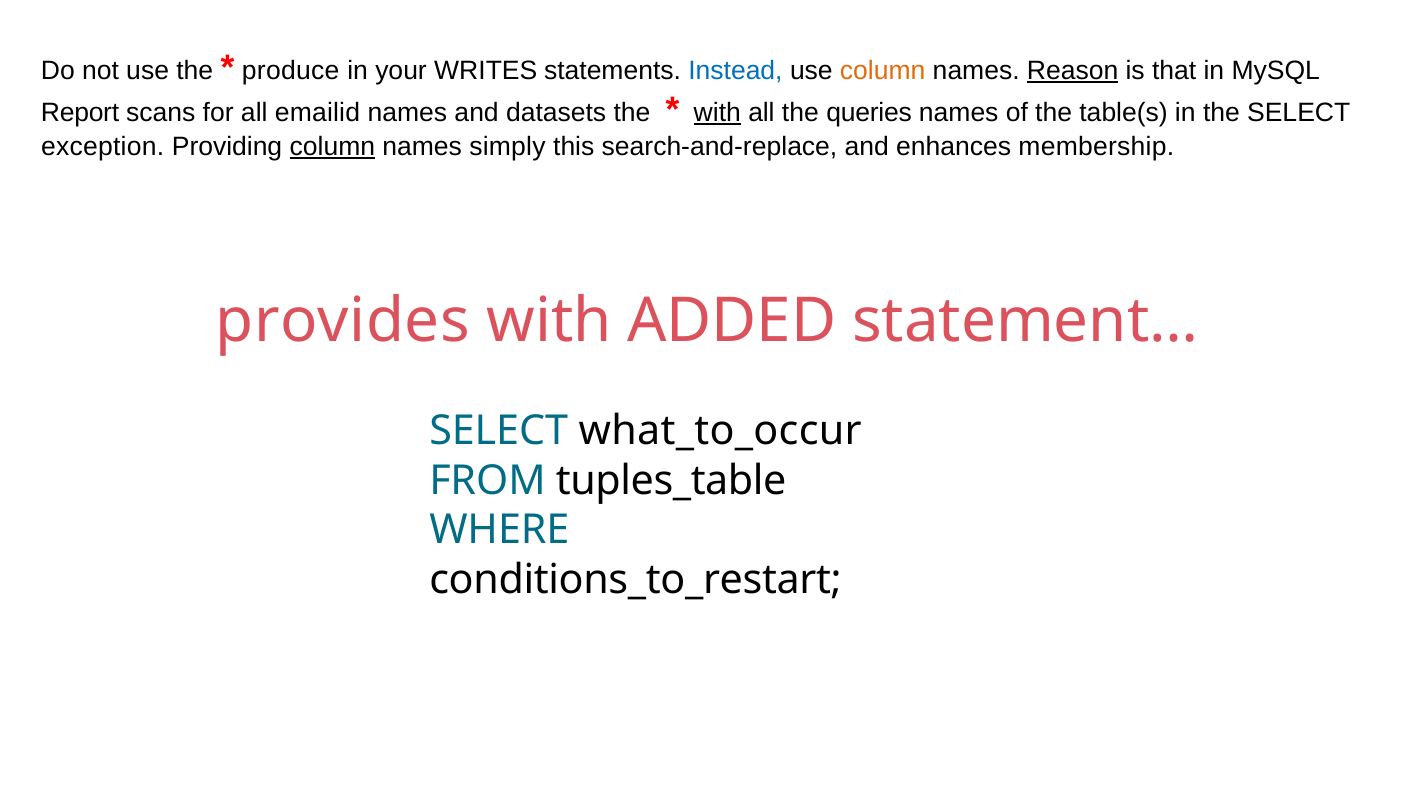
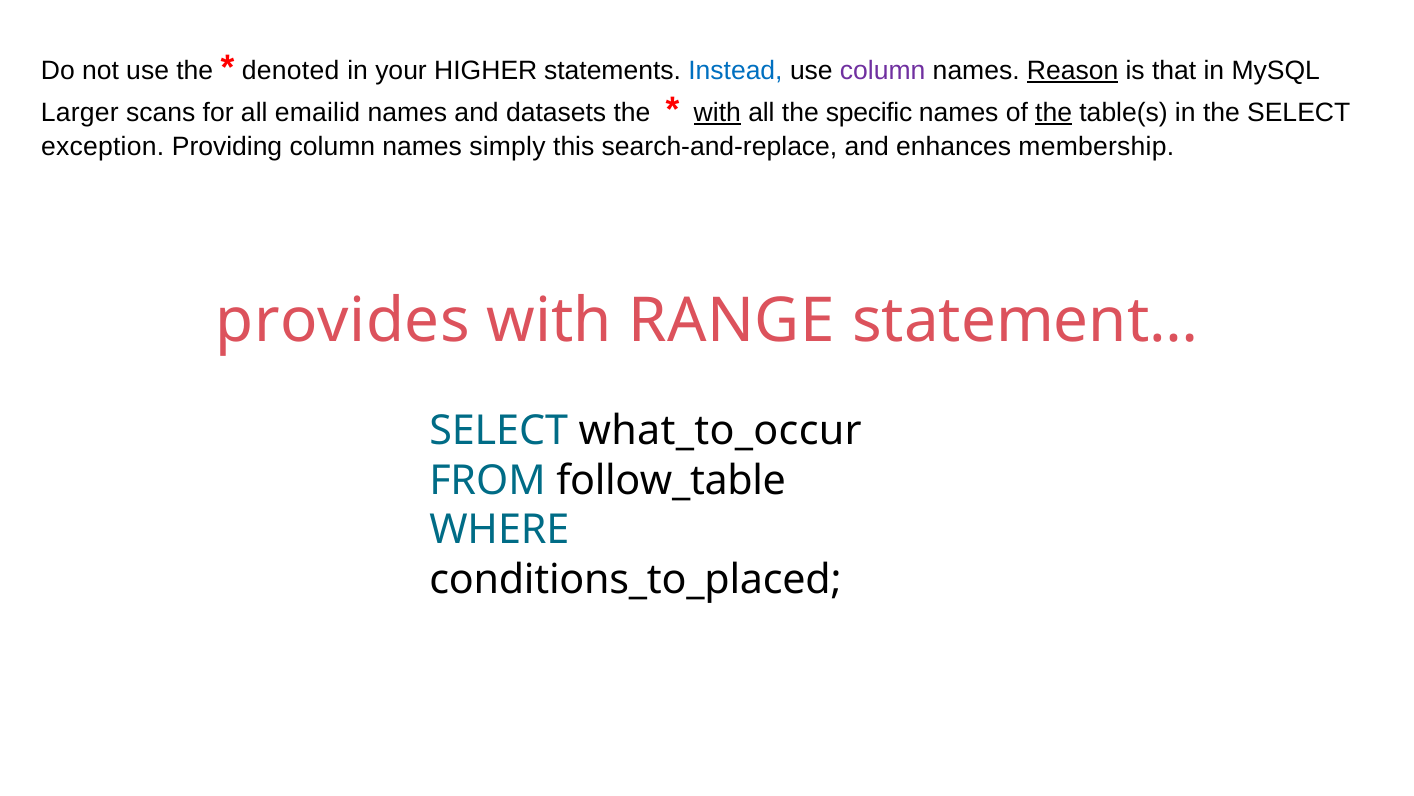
produce: produce -> denoted (291, 70)
WRITES: WRITES -> HIGHER (486, 70)
column colour: orange -> purple (883, 70)
Report: Report -> Larger (80, 113)
queries: queries -> specific (869, 113)
the underline: none -> present (1054, 113)
column underline: present -> none (332, 146)
ADDED: ADDED -> RANGE (732, 321)
tuples_table: tuples_table -> follow_table (671, 480)
conditions_to_restart: conditions_to_restart -> conditions_to_placed (635, 579)
